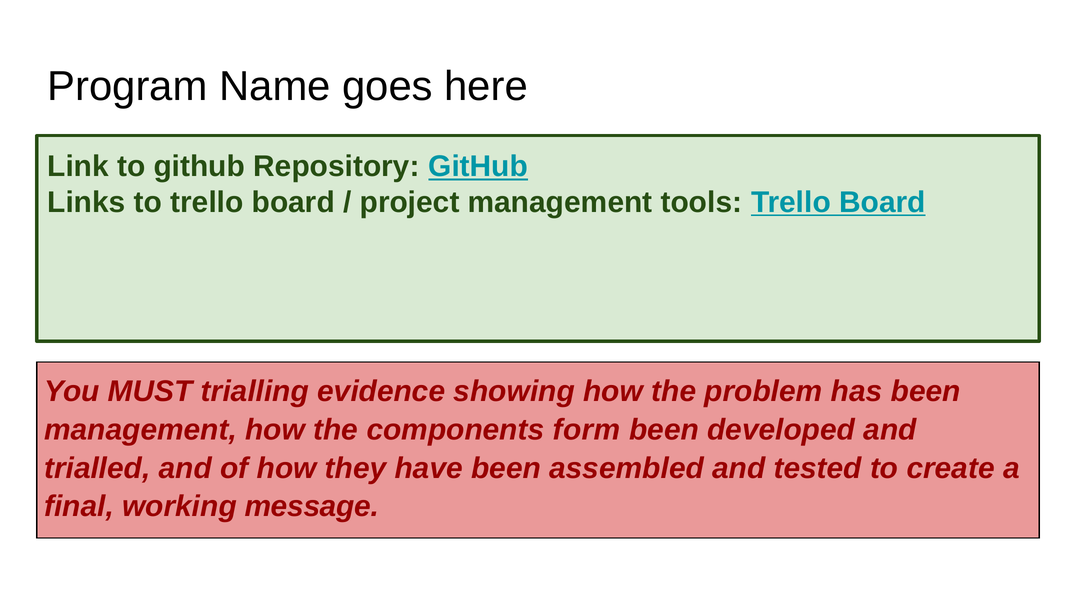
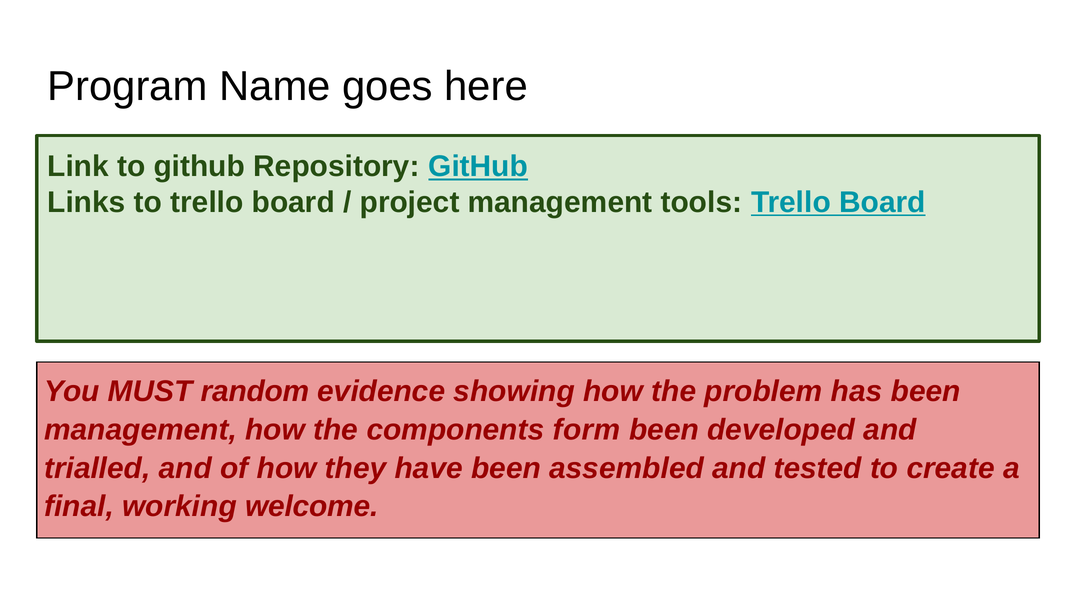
trialling: trialling -> random (255, 392)
message: message -> welcome (312, 507)
